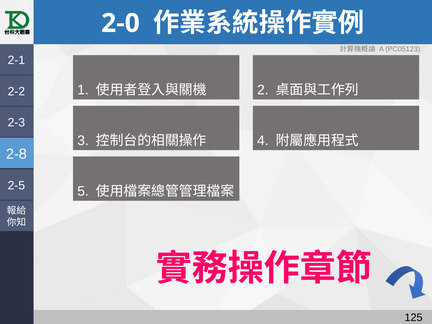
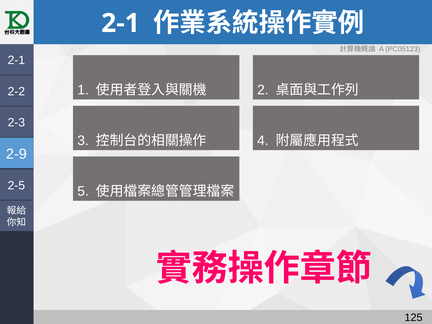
2-0: 2-0 -> 2-1 (120, 23)
2-8: 2-8 -> 2-9 (16, 154)
